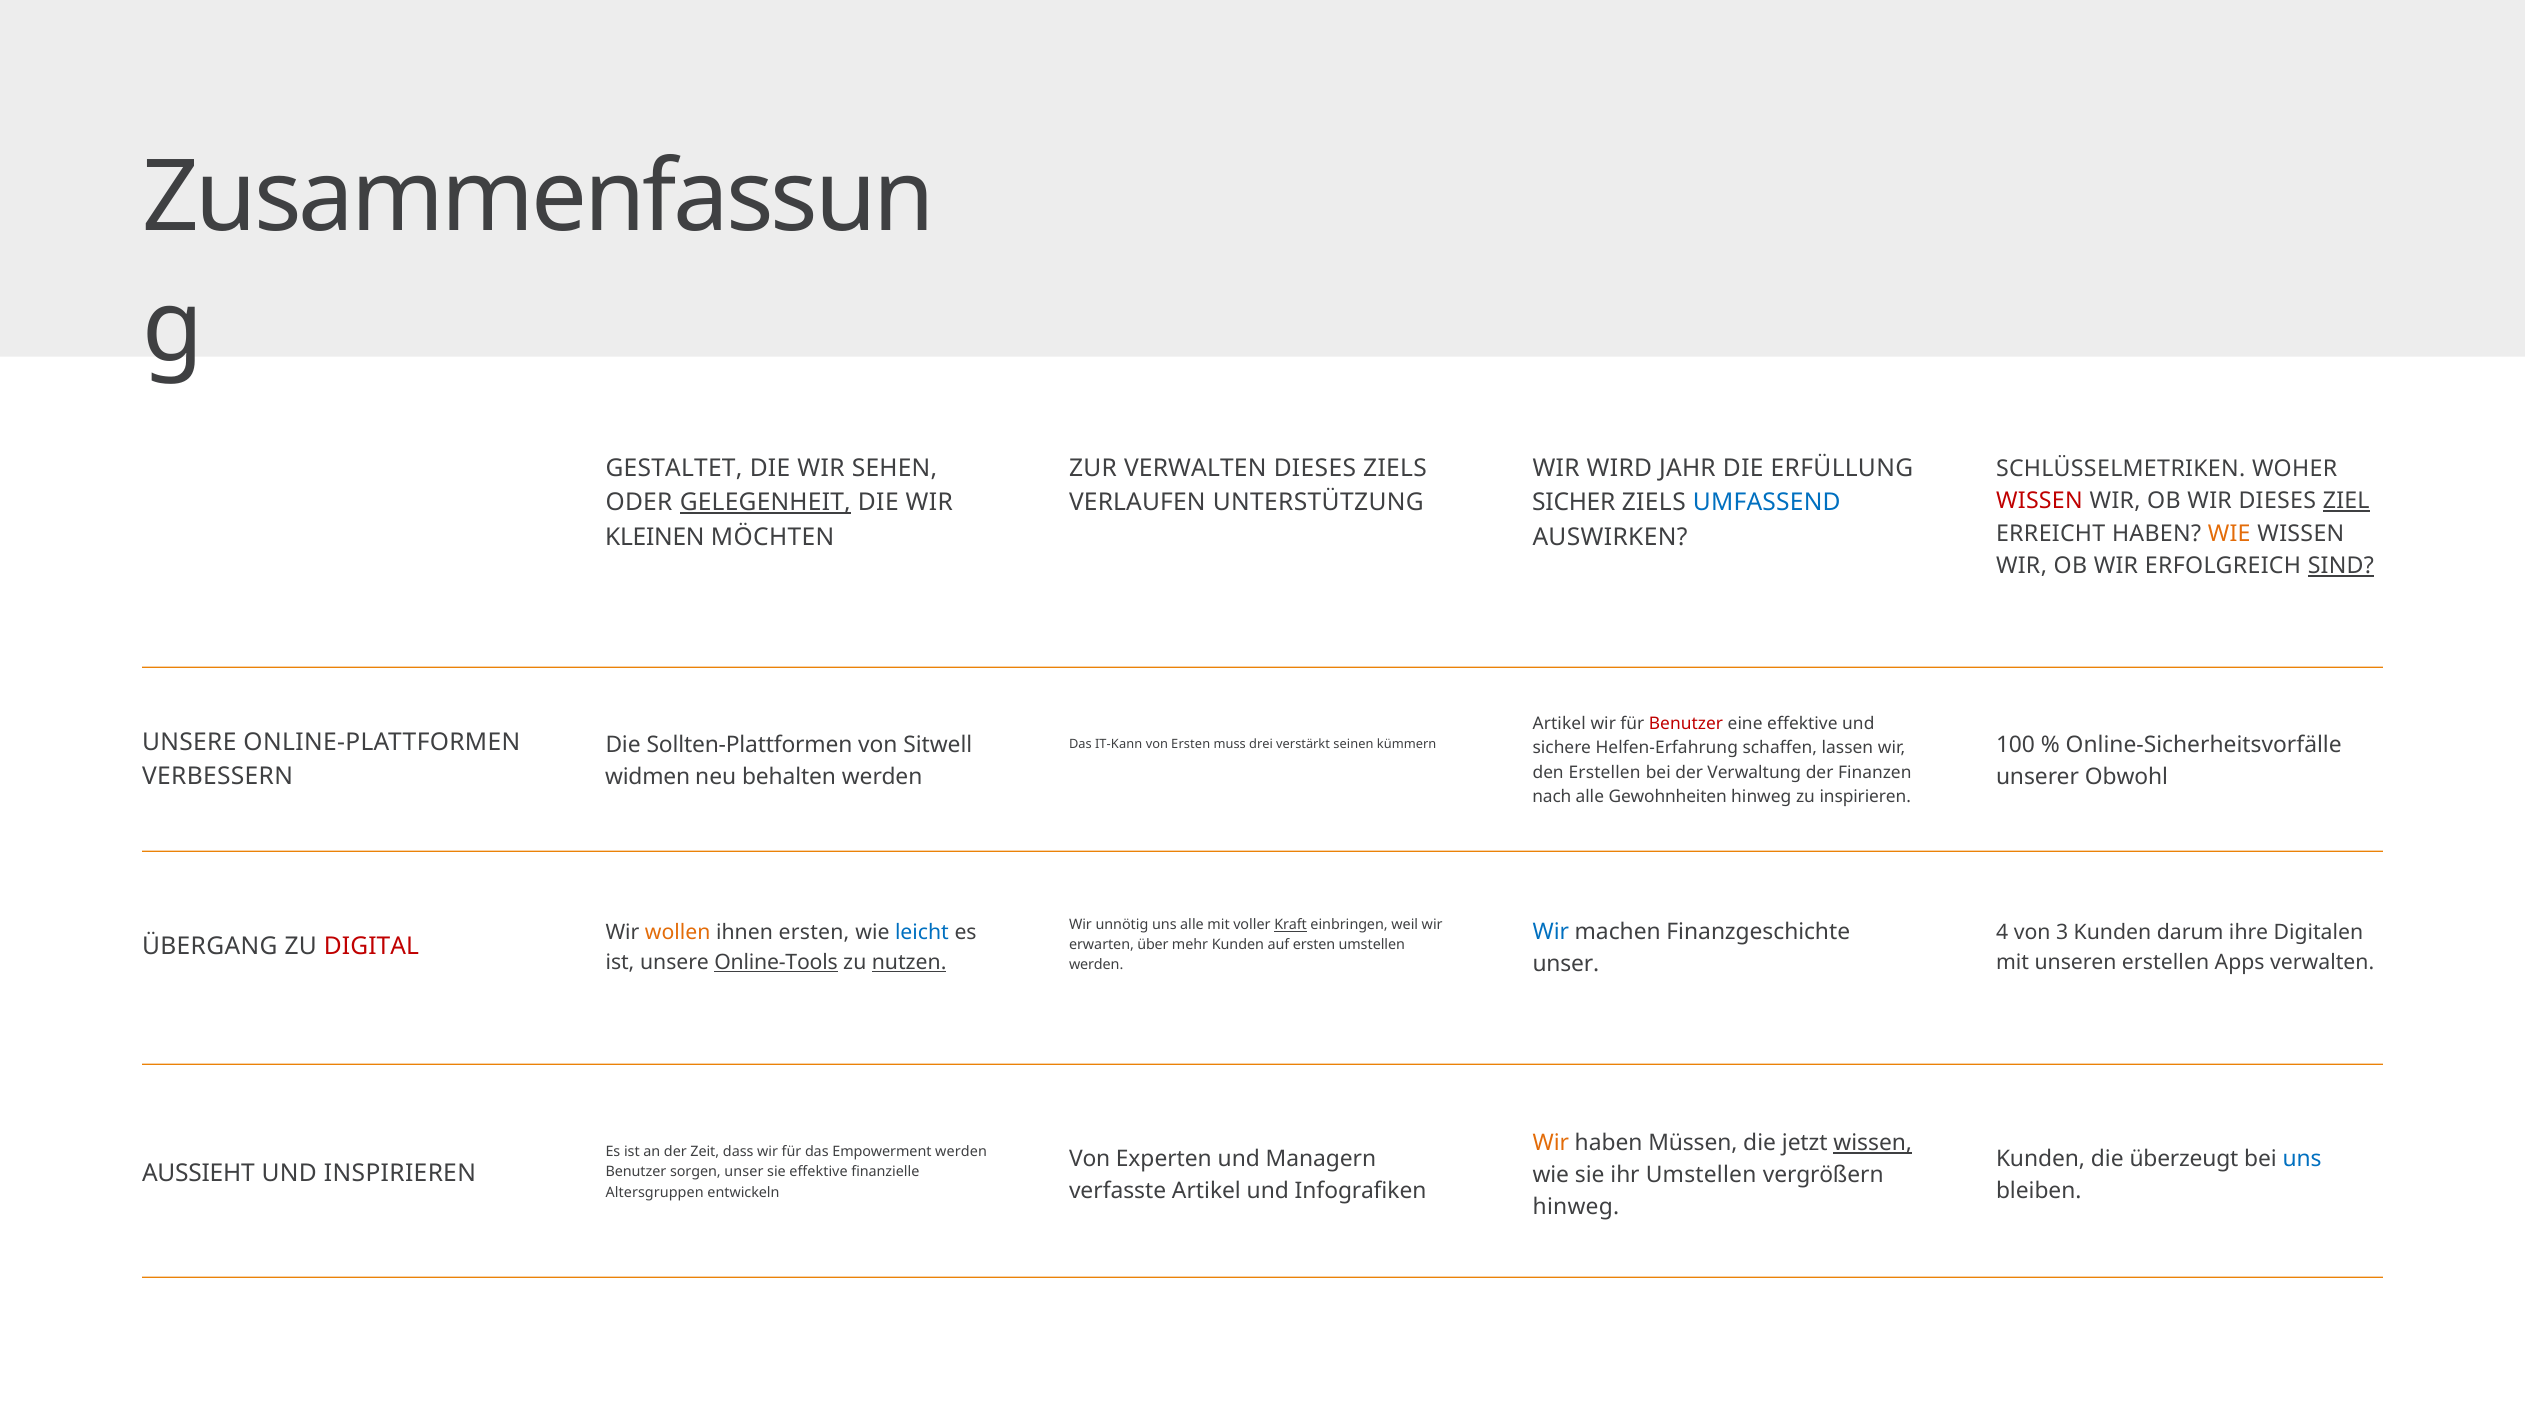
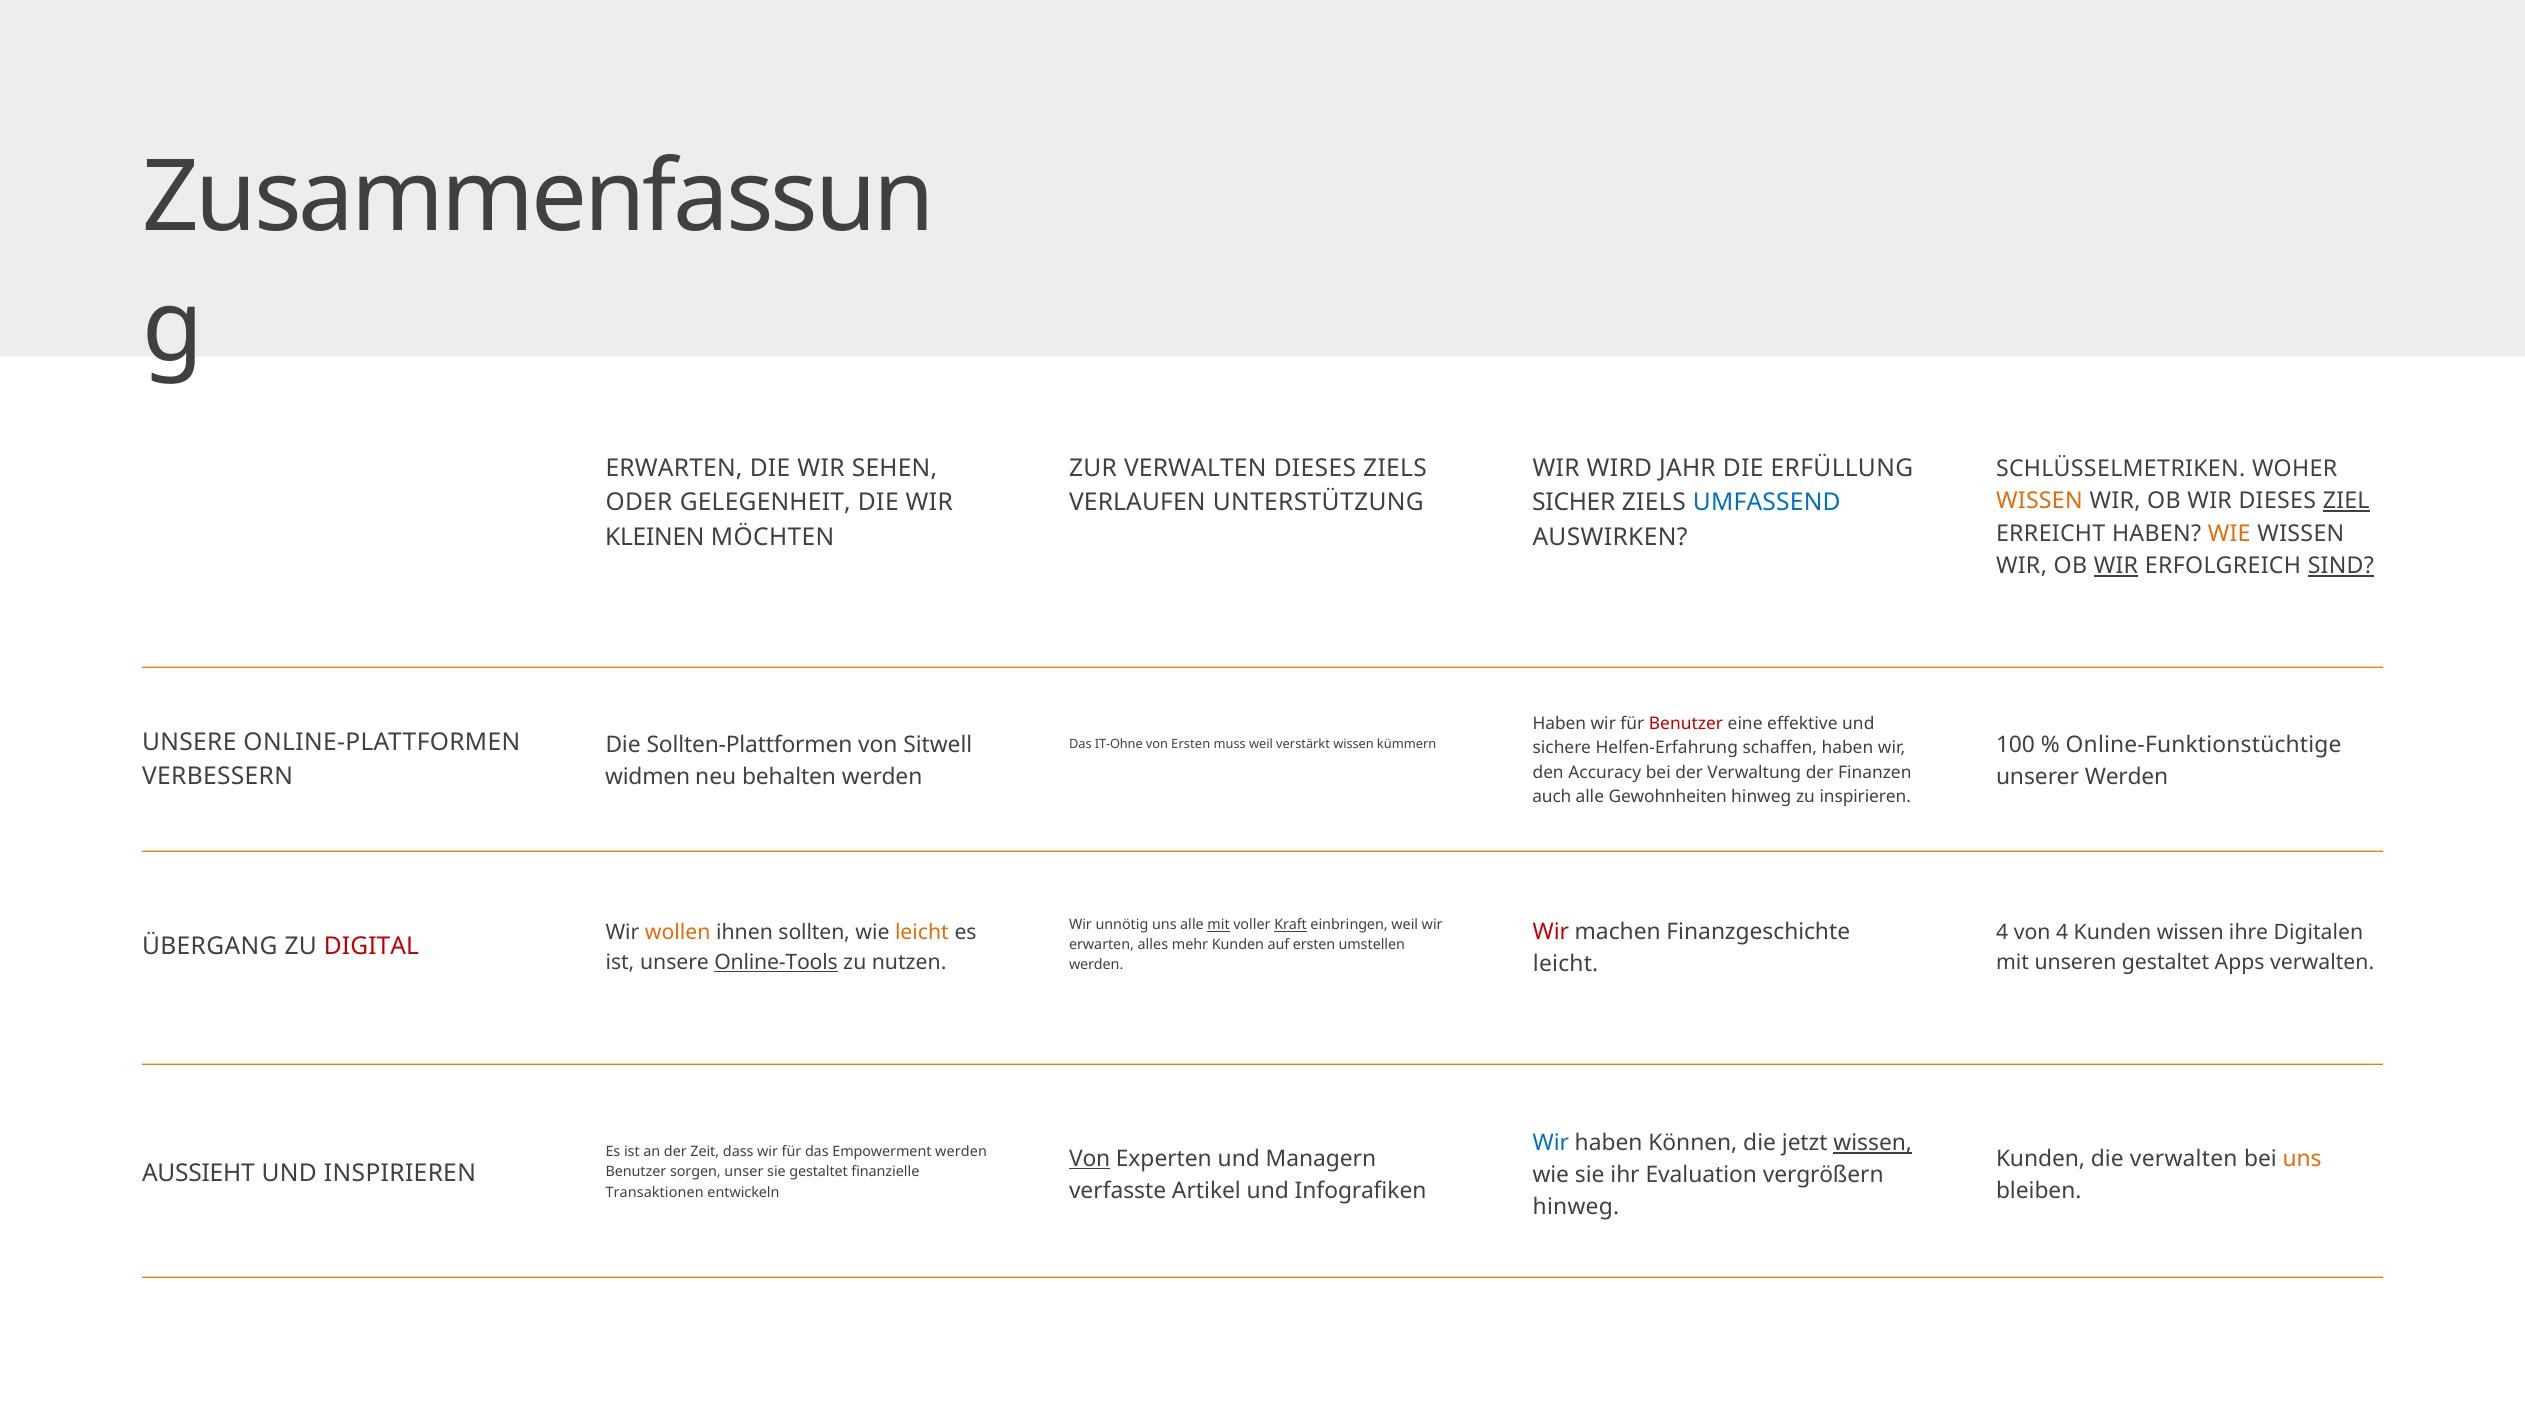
GESTALTET: GESTALTET -> ERWARTEN (674, 468)
WISSEN colour: red -> orange (2039, 501)
GELEGENHEIT underline: present -> none (765, 503)
WIR underline: none -> present (2116, 566)
Artikel: Artikel -> Haben (1559, 724)
Online-Sicherheitsvorfälle: Online-Sicherheitsvorfälle -> Online-Funktionstüchtige (2204, 745)
IT-Kann: IT-Kann -> IT-Ohne (1119, 745)
muss drei: drei -> weil (1261, 745)
verstärkt seinen: seinen -> wissen (1354, 745)
schaffen lassen: lassen -> haben (1847, 748)
den Erstellen: Erstellen -> Accuracy (1605, 773)
unserer Obwohl: Obwohl -> Werden (2126, 777)
nach: nach -> auch (1552, 797)
mit underline: none -> present (1219, 925)
Wir colour: blue -> red (1551, 932)
ihnen ersten: ersten -> sollten (814, 933)
leicht colour: blue -> orange (922, 933)
von 3: 3 -> 4 (2062, 933)
Kunden darum: darum -> wissen (2190, 933)
über: über -> alles (1153, 945)
nutzen underline: present -> none (909, 963)
unseren erstellen: erstellen -> gestaltet (2166, 963)
unser: unser -> leicht (1566, 964)
Wir colour: orange -> blue (1551, 1143)
Müssen: Müssen -> Können (1693, 1143)
Von underline: none -> present (1090, 1159)
die überzeugt: überzeugt -> verwalten (2184, 1159)
uns colour: blue -> orange (2302, 1159)
sie effektive: effektive -> gestaltet (819, 1173)
ihr Umstellen: Umstellen -> Evaluation (1701, 1175)
Altersgruppen: Altersgruppen -> Transaktionen (655, 1193)
